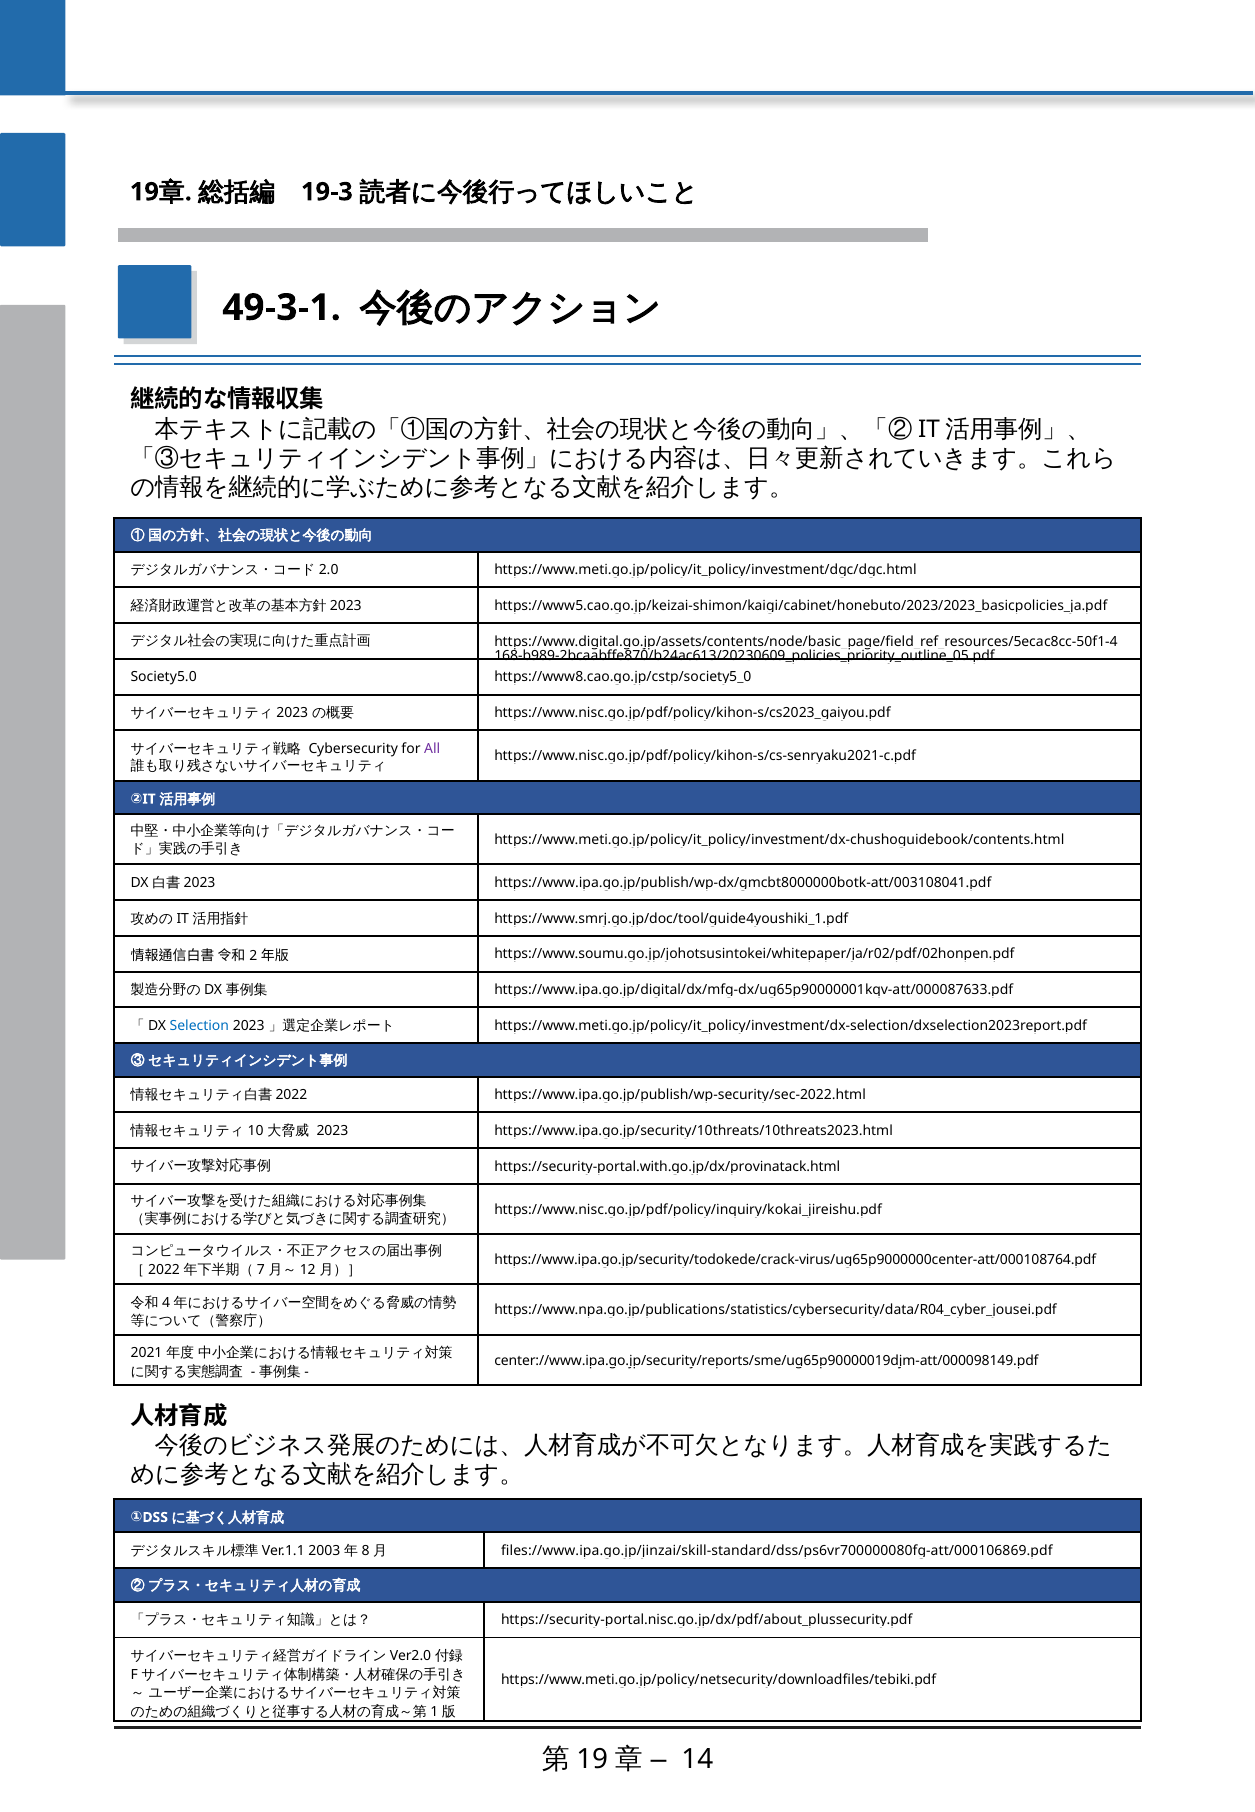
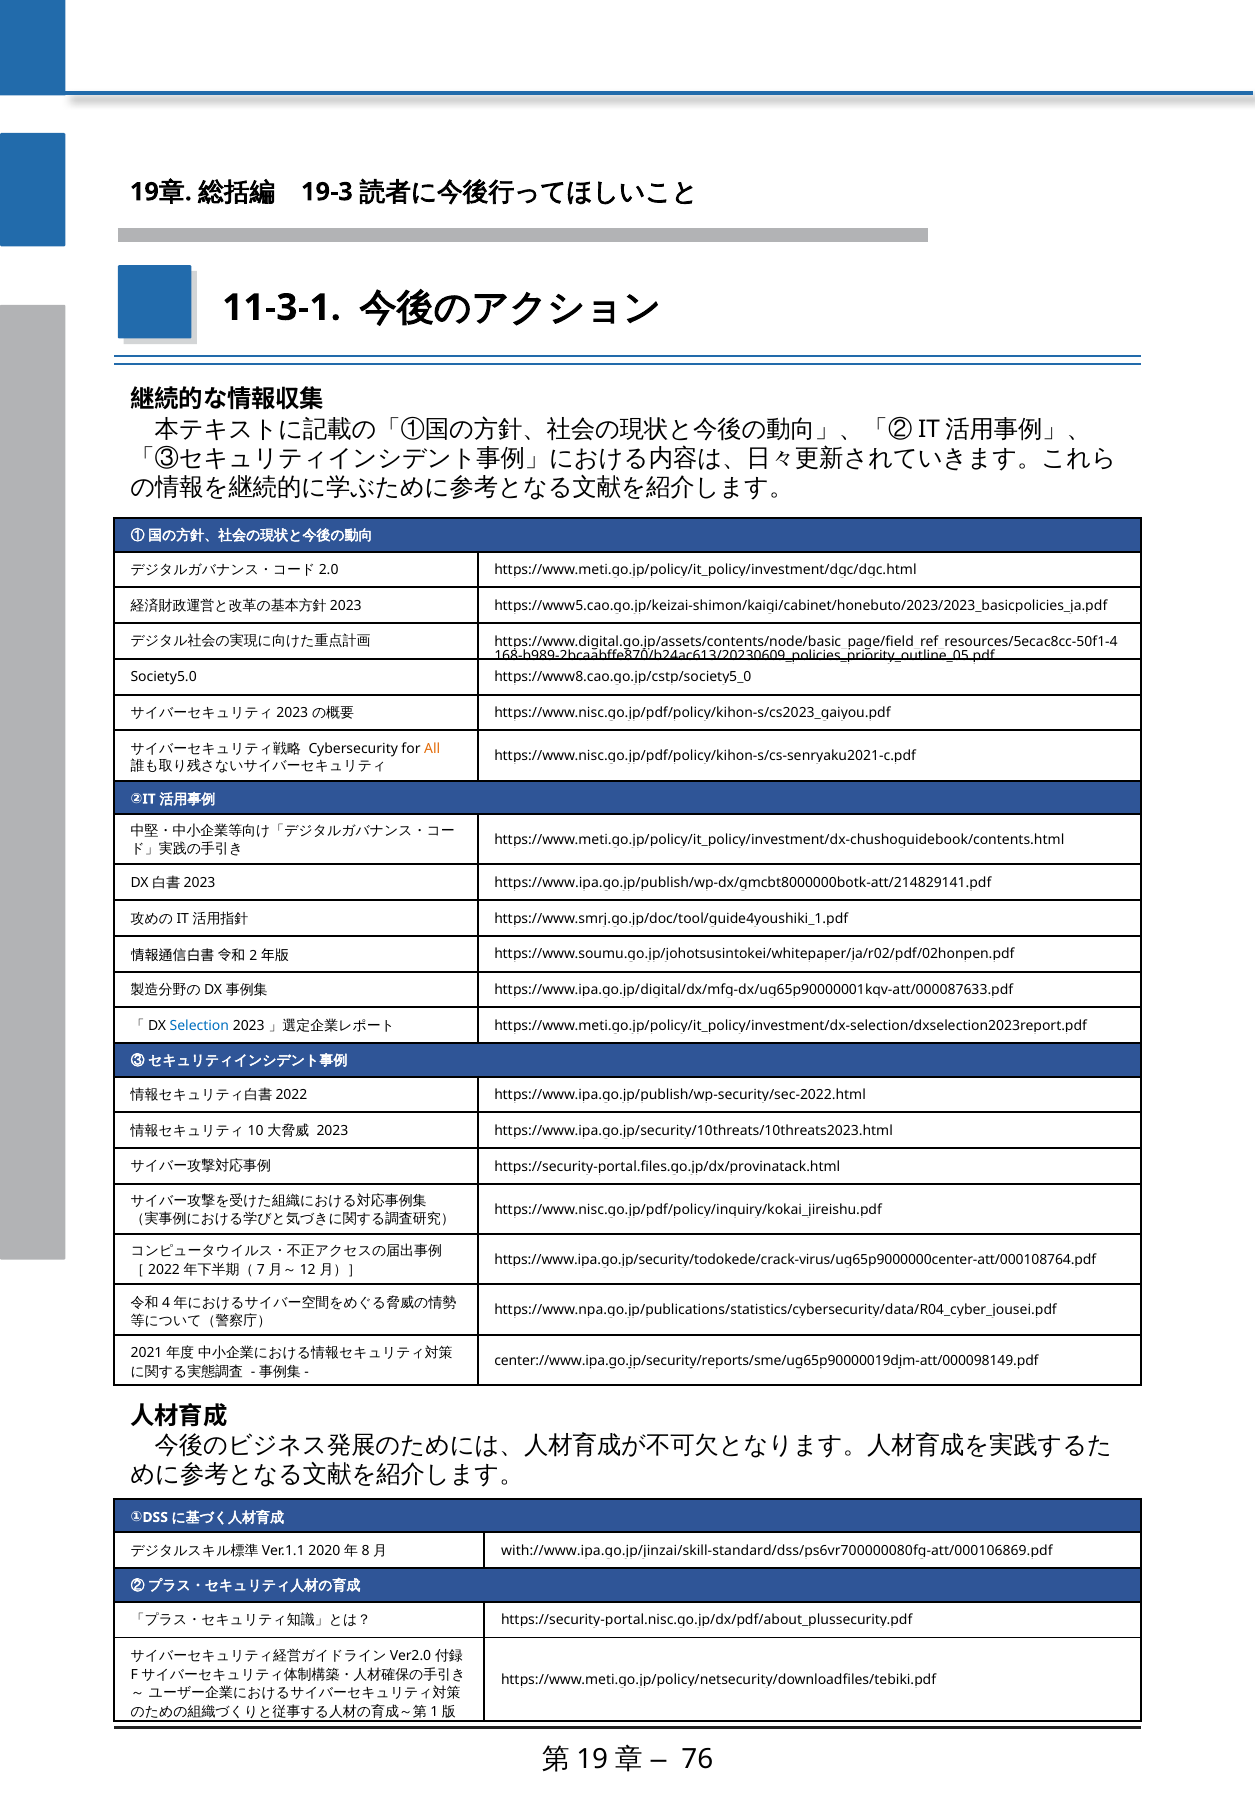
49-3-1: 49-3-1 -> 11-3-1 (282, 308)
All colour: purple -> orange (432, 749)
https://www.ipa.go.jp/publish/wp-dx/gmcbt8000000botk-att/003108041.pdf: https://www.ipa.go.jp/publish/wp-dx/gmcbt8000000botk-att/003108041.pdf -> https://www.ipa.go.jp/publish/wp-dx/gmcbt8000000botk-att/214829141.pdf (743, 883)
https://security-portal.with.go.jp/dx/provinatack.html: https://security-portal.with.go.jp/dx/provinatack.html -> https://security-portal.files.go.jp/dx/provinatack.html (667, 1167)
2003: 2003 -> 2020 (324, 1552)
files://www.ipa.go.jp/jinzai/skill-standard/dss/ps6vr700000080fg-att/000106869.pdf: files://www.ipa.go.jp/jinzai/skill-standard/dss/ps6vr700000080fg-att/000106869.pdf -> with://www.ipa.go.jp/jinzai/skill-standard/dss/ps6vr700000080fg-att/000106869.pdf (777, 1552)
14: 14 -> 76 (697, 1760)
